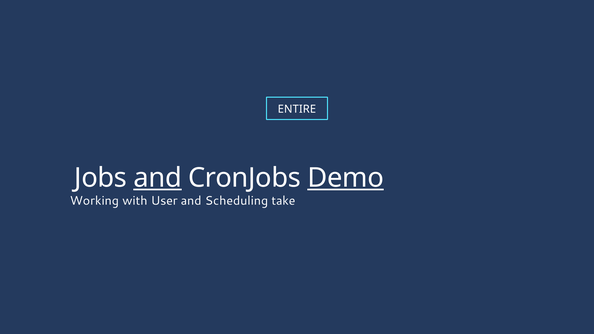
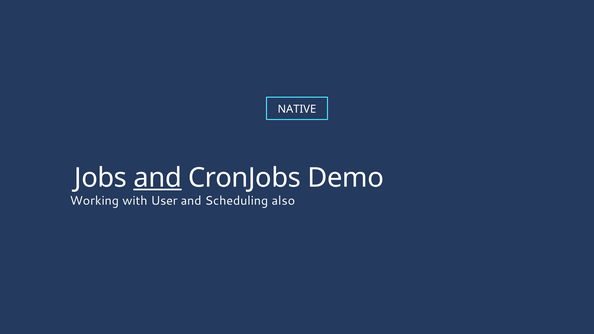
ENTIRE: ENTIRE -> NATIVE (297, 109)
Demo underline: present -> none (346, 178)
take: take -> also (283, 201)
